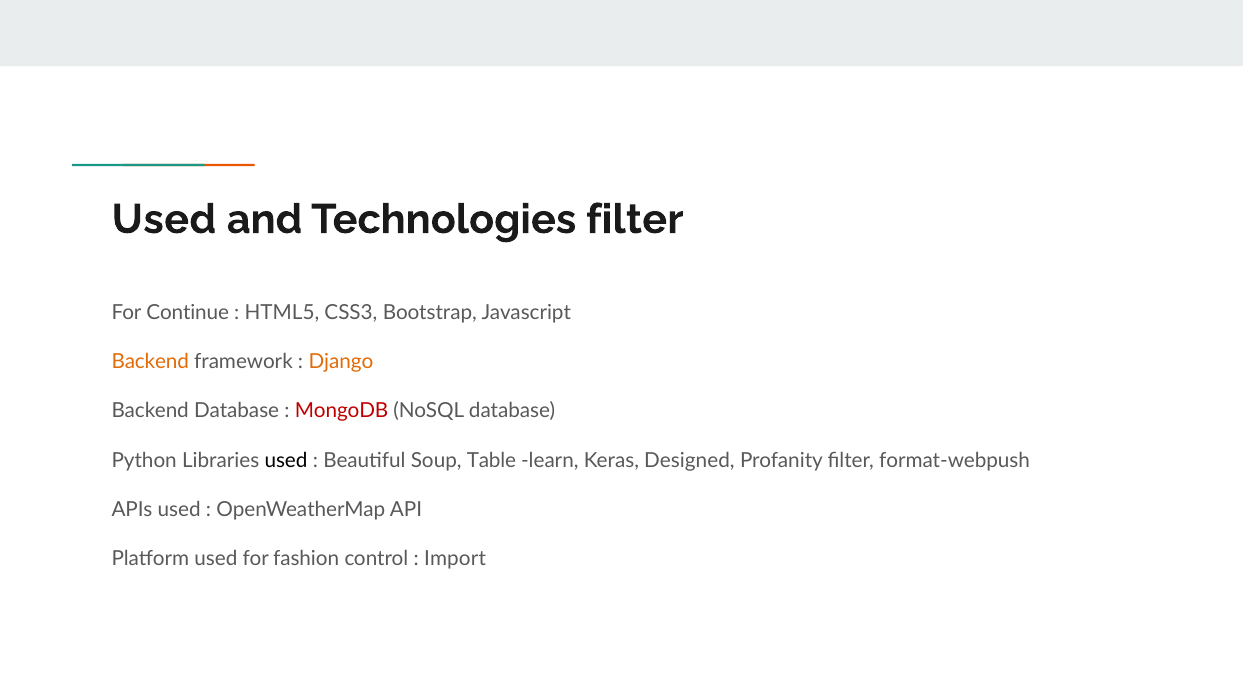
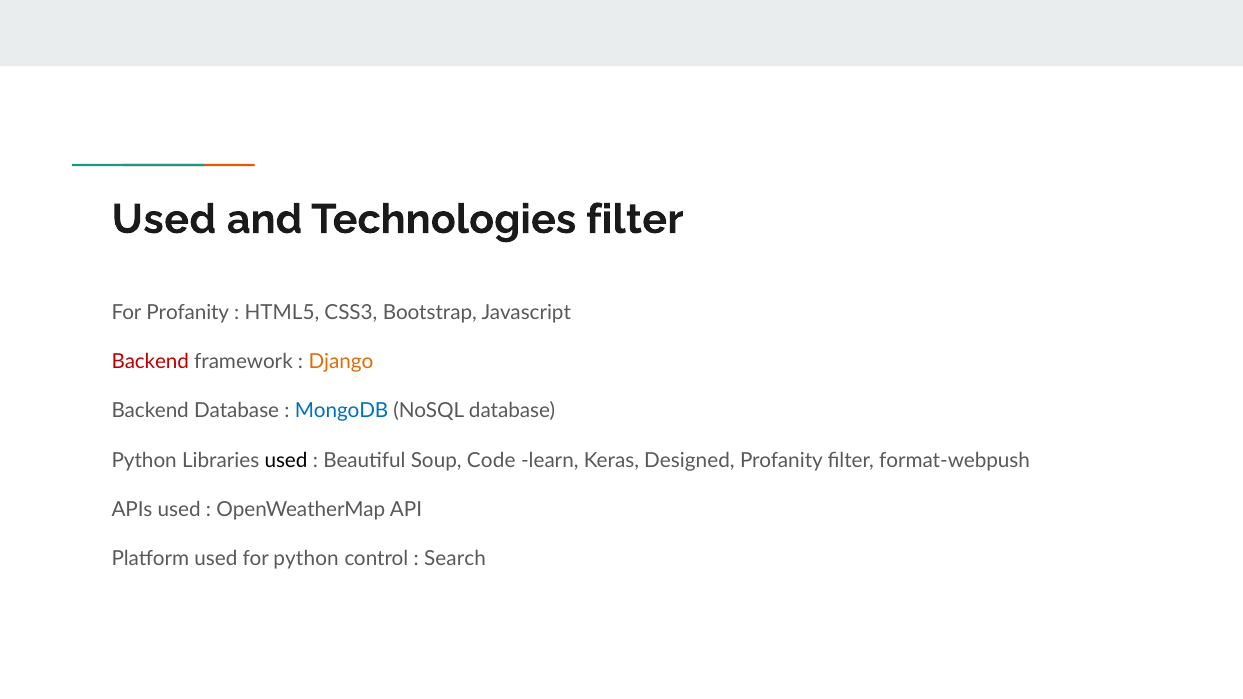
For Continue: Continue -> Profanity (188, 313)
Backend colour: orange -> red (150, 362)
MongoDB colour: red -> blue (342, 411)
Table: Table -> Code (491, 460)
for fashion: fashion -> python (306, 559)
Import: Import -> Search (455, 559)
